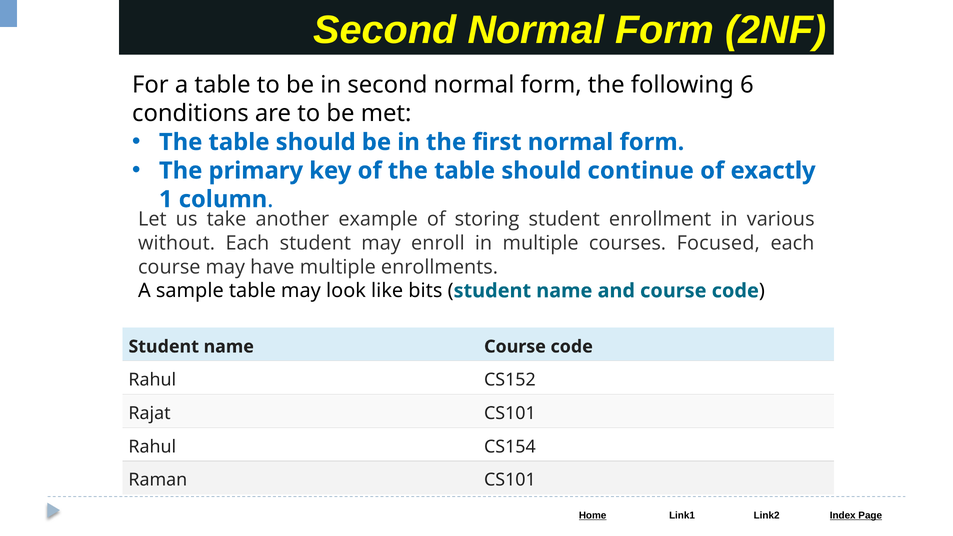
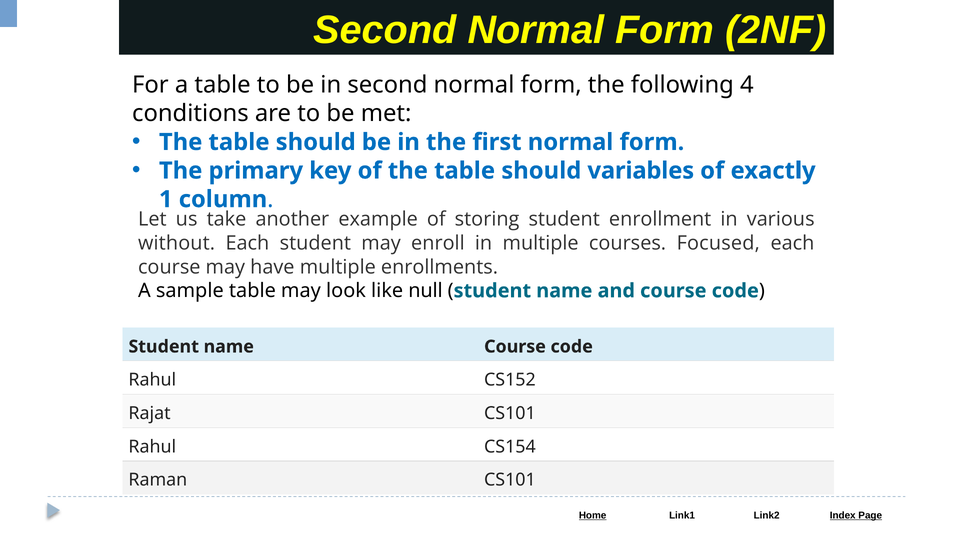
6: 6 -> 4 (747, 85)
continue: continue -> variables (641, 171)
bits: bits -> null (425, 291)
